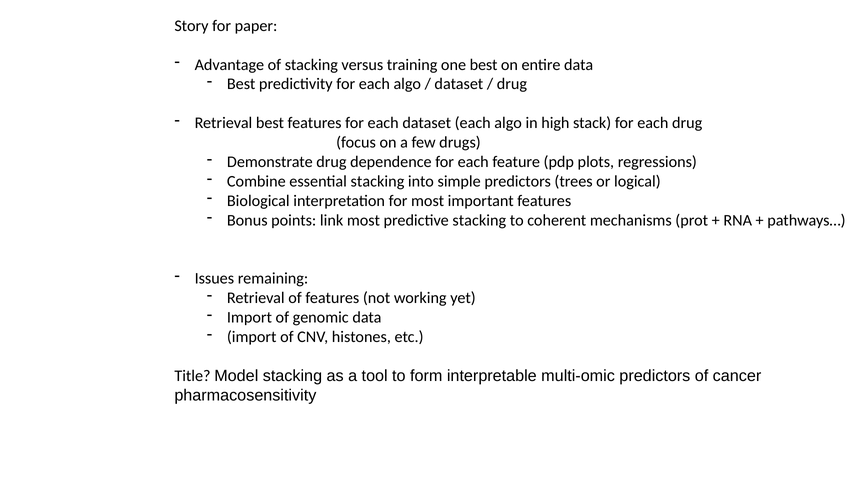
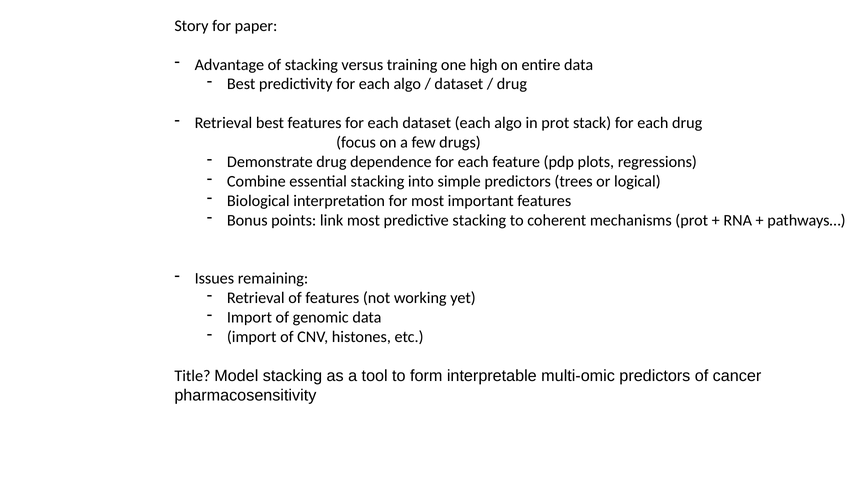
one best: best -> high (484, 65)
in high: high -> prot (555, 123)
